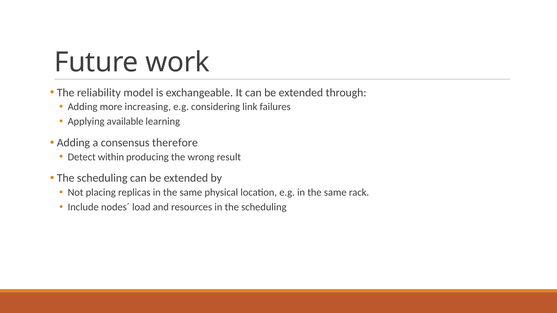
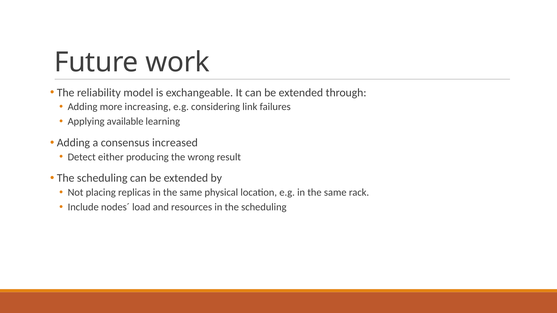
therefore: therefore -> increased (175, 143)
within: within -> either (111, 157)
